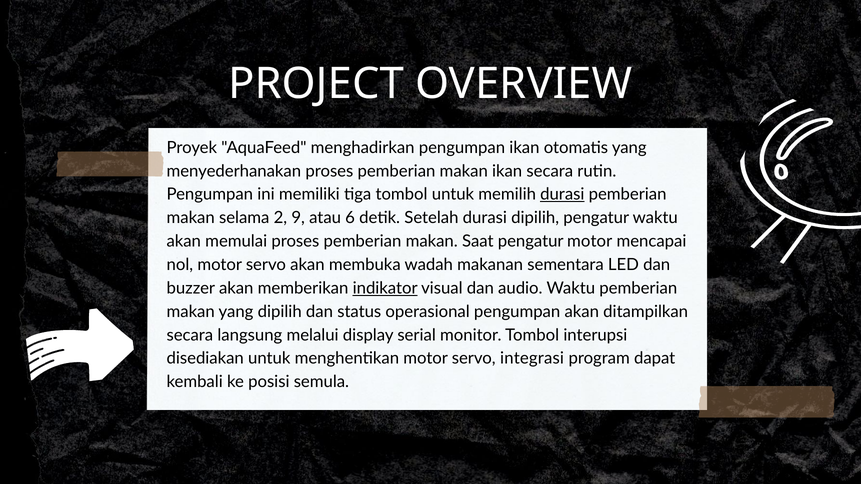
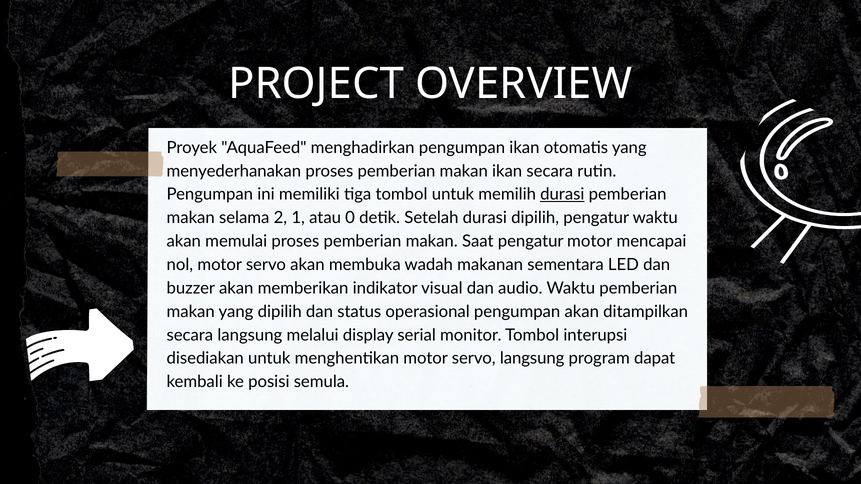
9: 9 -> 1 (298, 218)
6: 6 -> 0 (350, 218)
indikator underline: present -> none (385, 288)
servo integrasi: integrasi -> langsung (532, 359)
